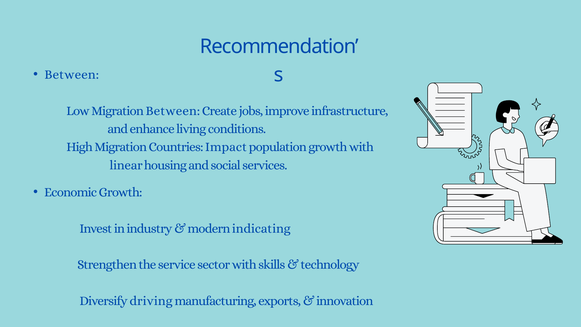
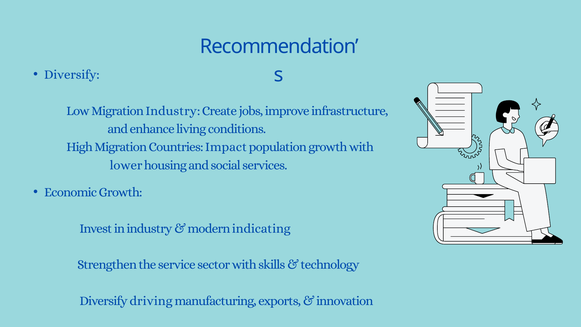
Between: Between -> Diversify (72, 75)
Migration Between: Between -> Industry (173, 111)
linear: linear -> lower (126, 165)
